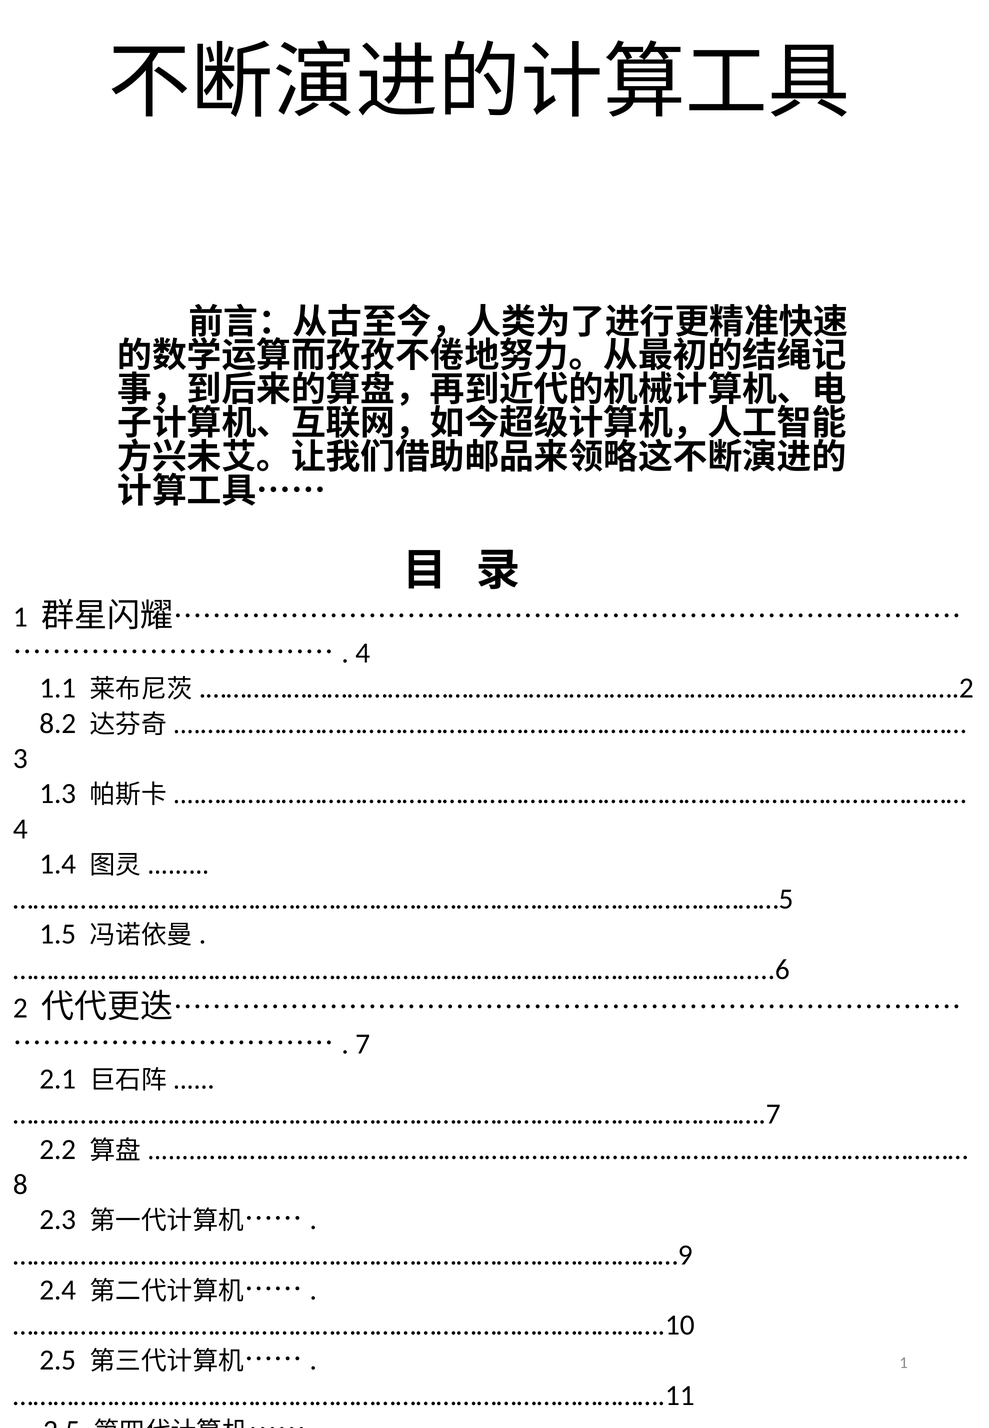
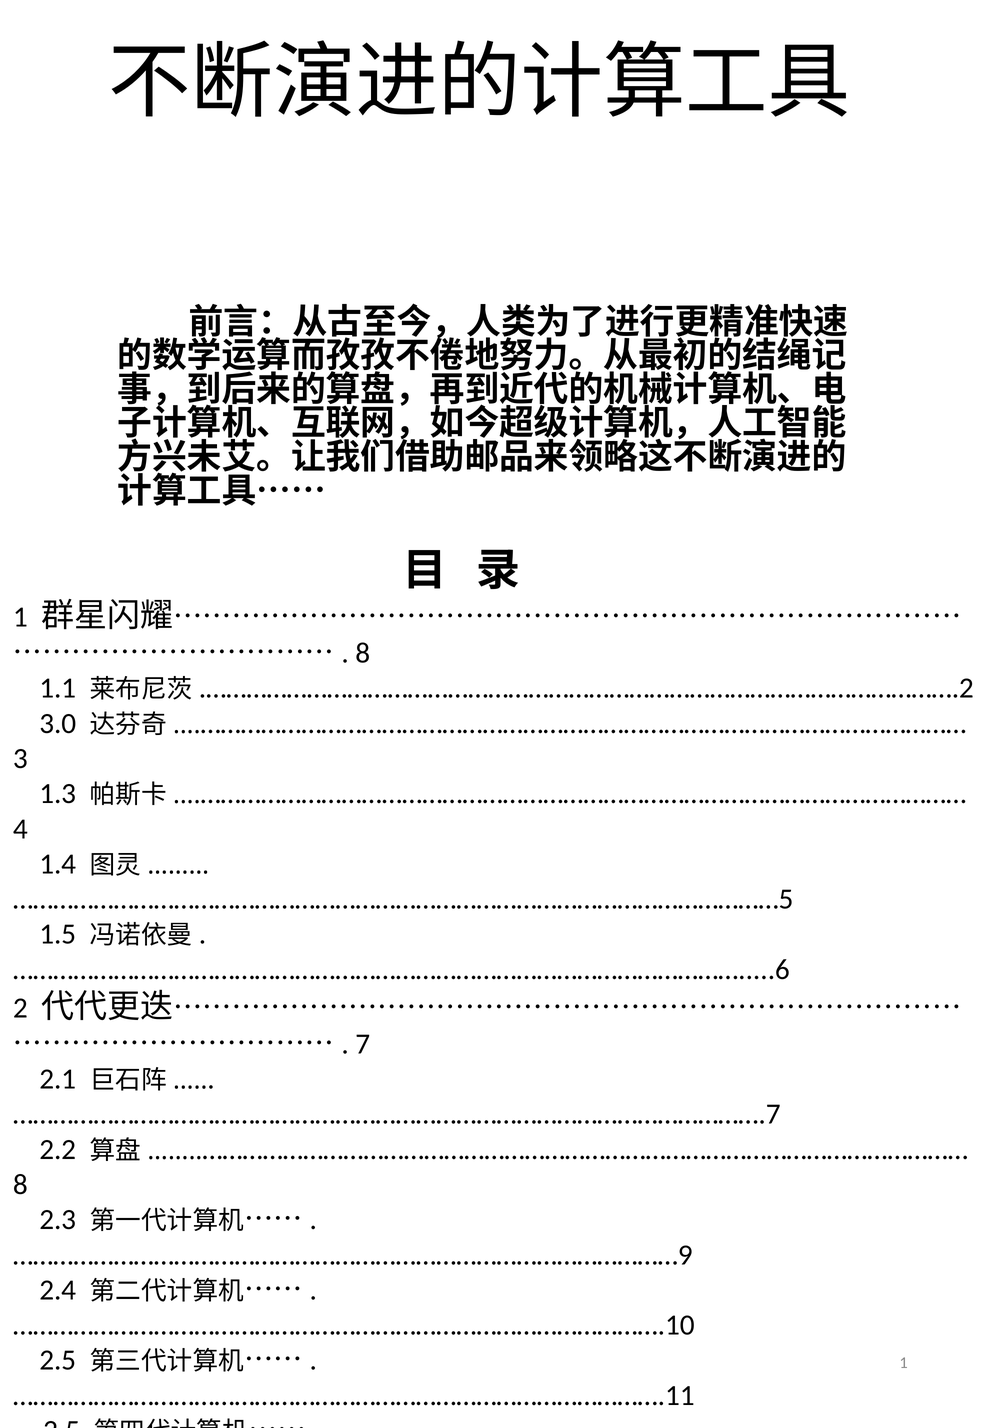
4: 4 -> 8 (363, 653)
8.2: 8.2 -> 3.0 (58, 724)
